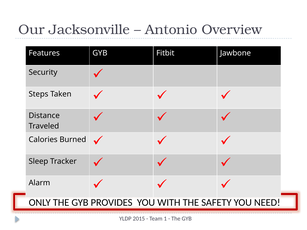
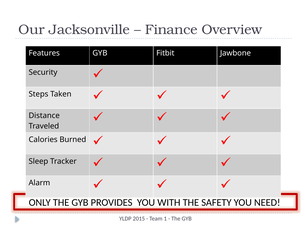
Antonio: Antonio -> Finance (171, 30)
